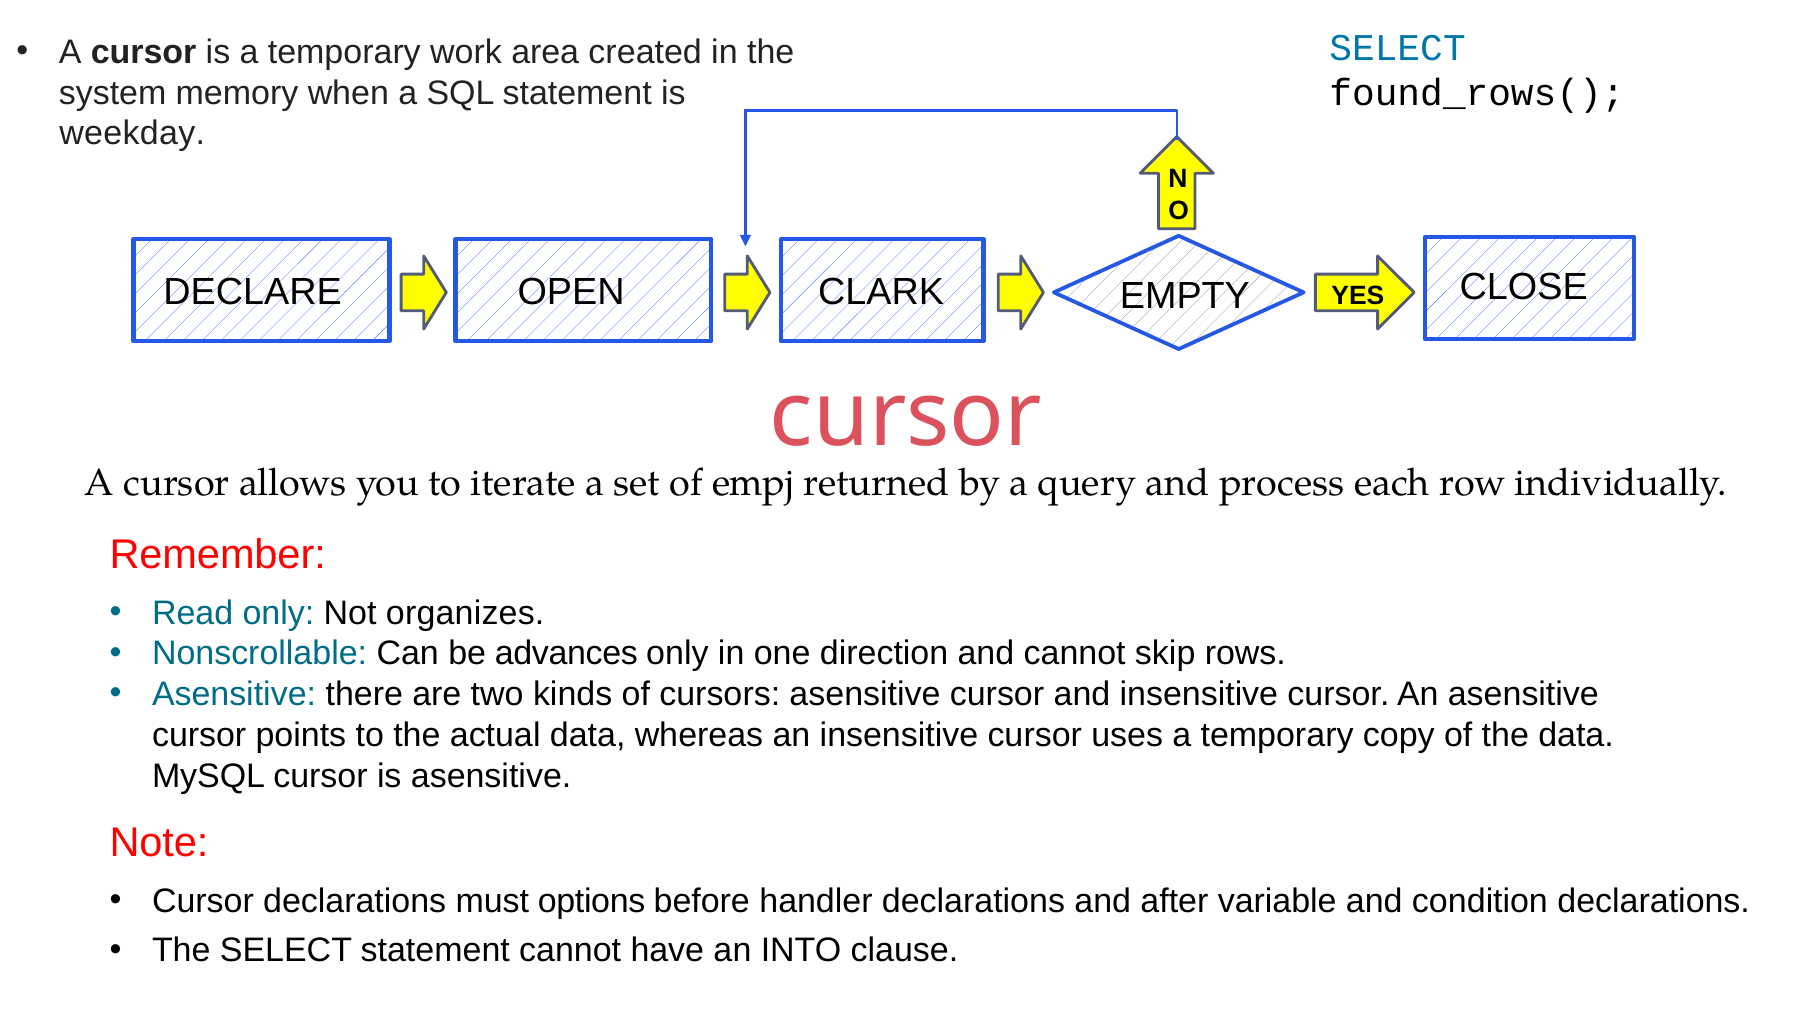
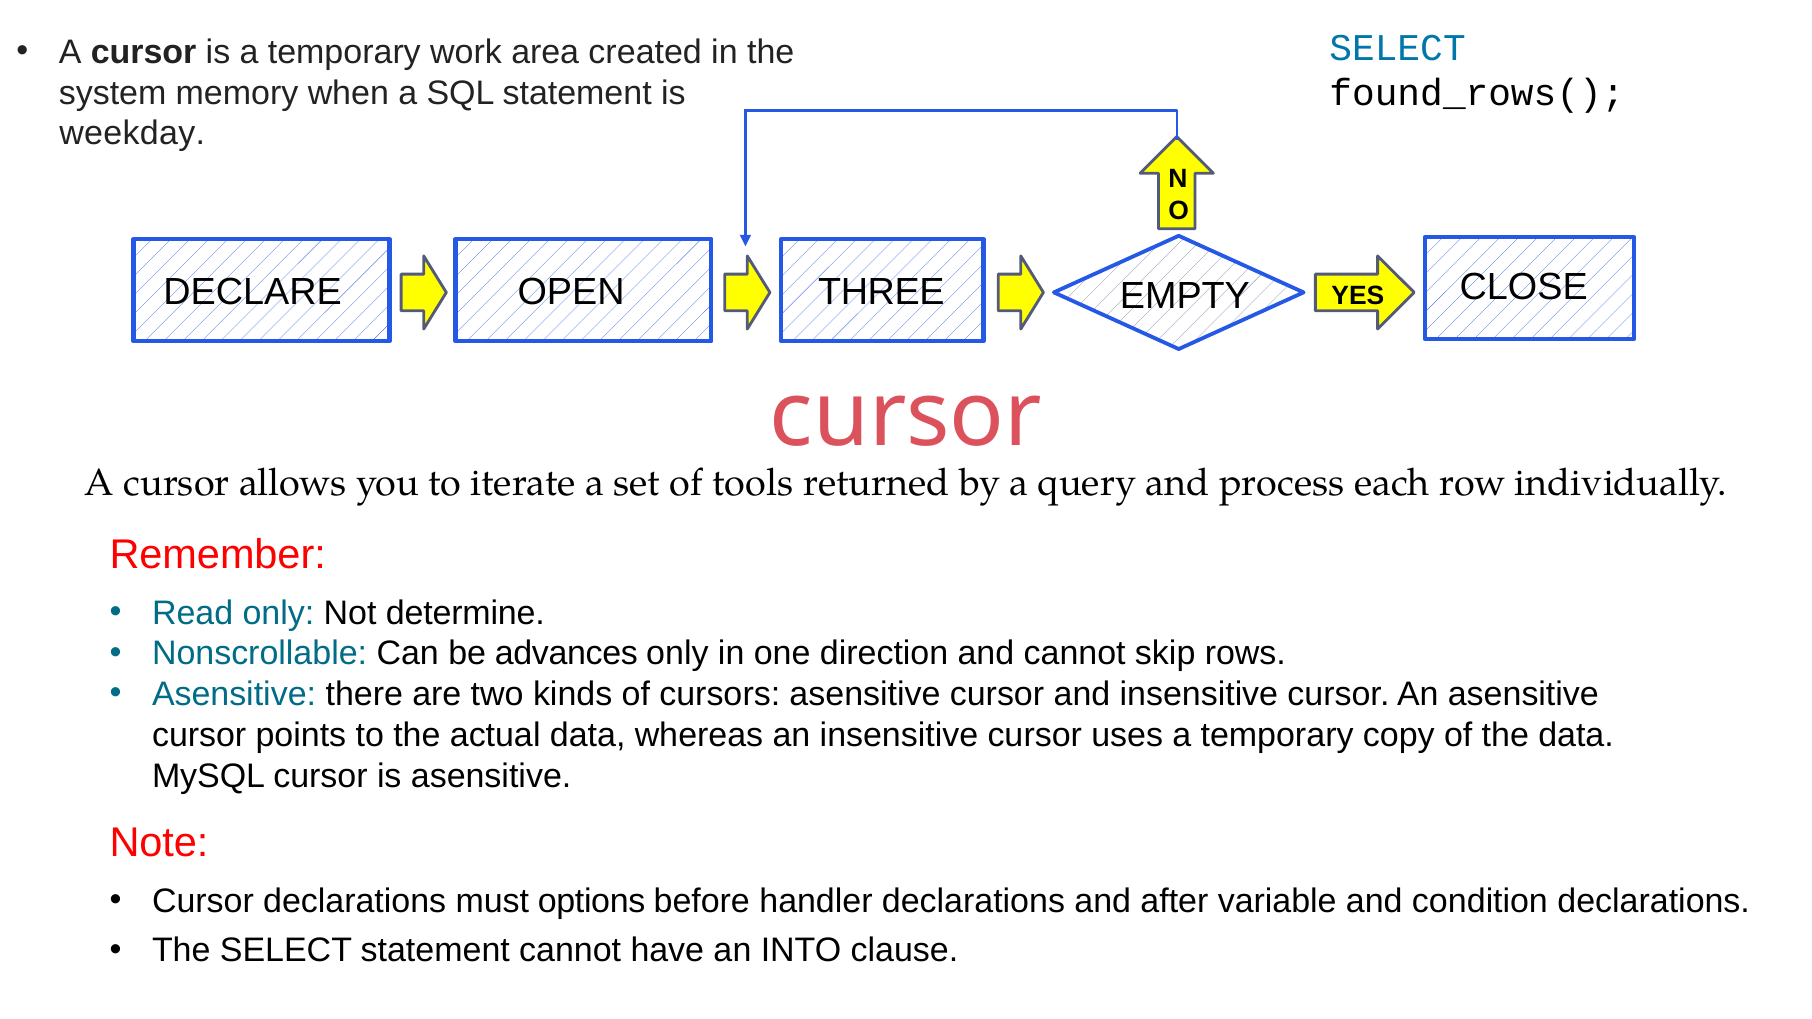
CLARK: CLARK -> THREE (881, 292)
empj: empj -> tools (753, 483)
organizes: organizes -> determine (465, 613)
